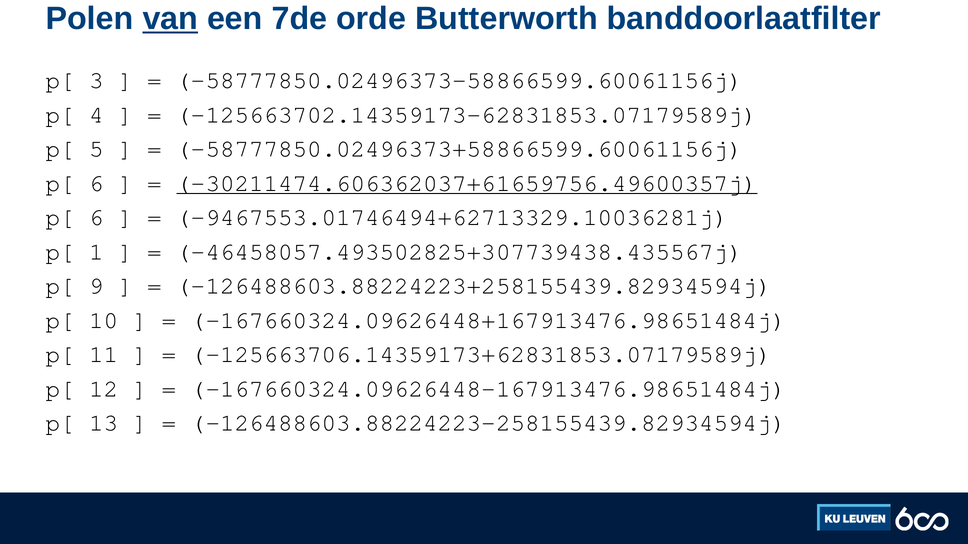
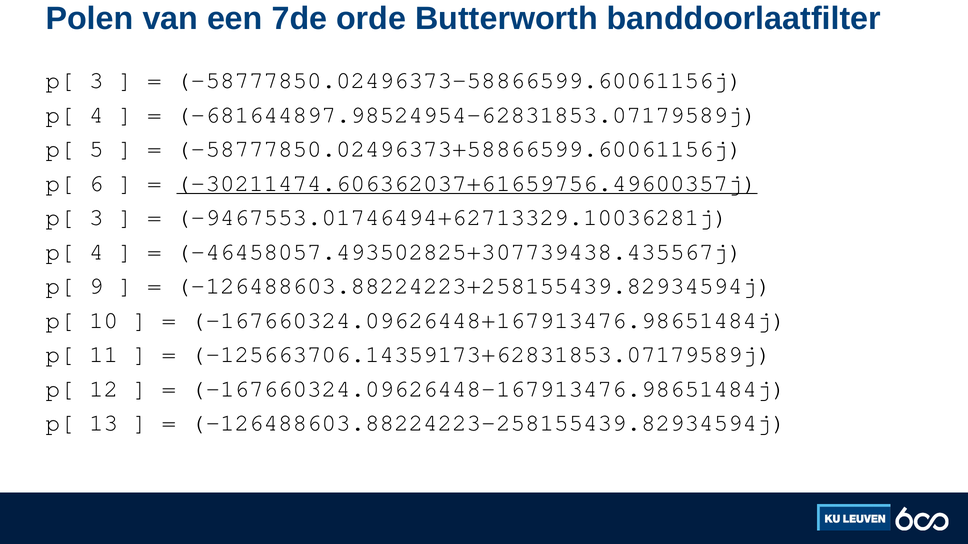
van underline: present -> none (170, 19)
-125663702.14359173-62831853.07179589j: -125663702.14359173-62831853.07179589j -> -681644897.98524954-62831853.07179589j (467, 115)
6: 6 -> 3 (97, 218)
1: 1 -> 4 (97, 252)
